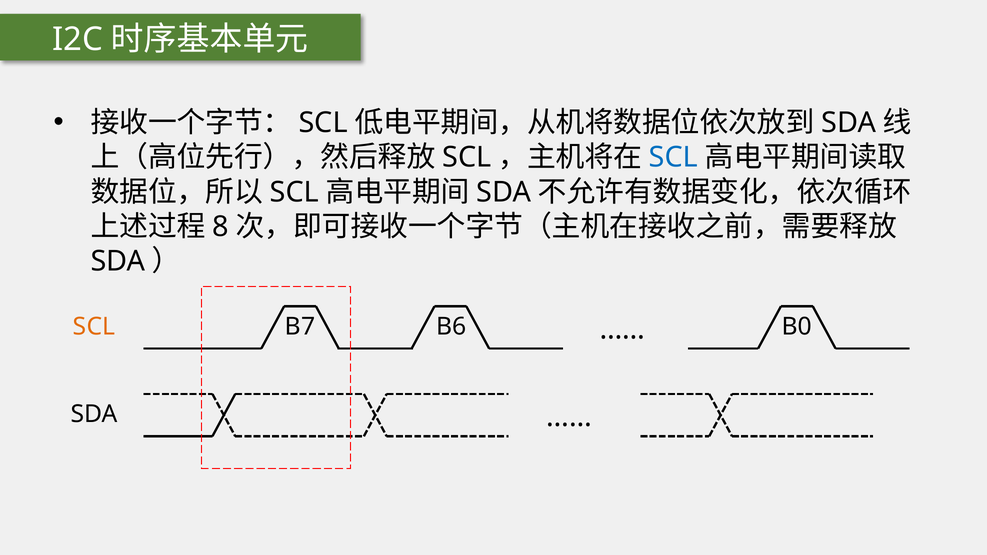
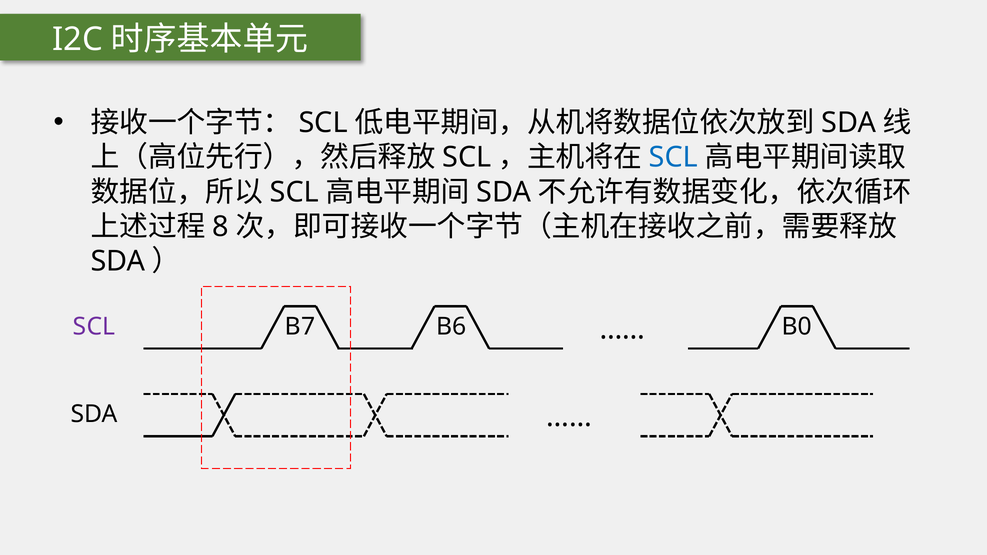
SCL colour: orange -> purple (94, 326)
